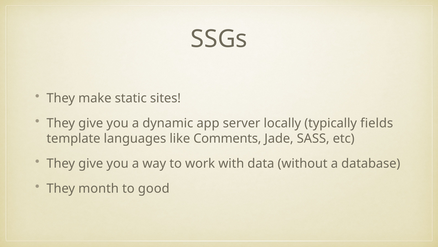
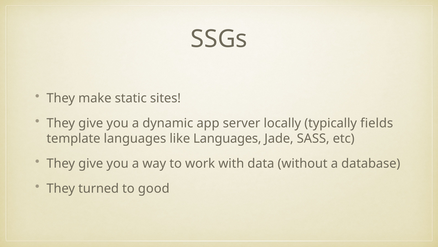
like Comments: Comments -> Languages (227, 138)
month: month -> turned (99, 188)
